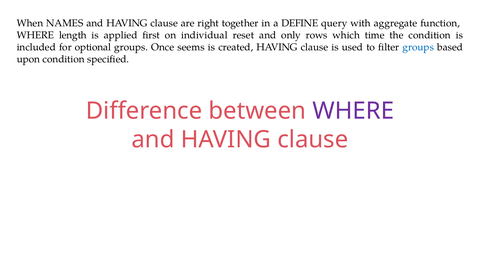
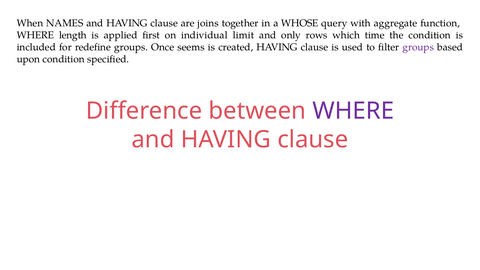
right: right -> joins (208, 23)
DEFINE: DEFINE -> WHOSE (300, 23)
reset: reset -> limit (243, 35)
optional: optional -> redefine (93, 47)
groups colour: blue -> purple (418, 47)
